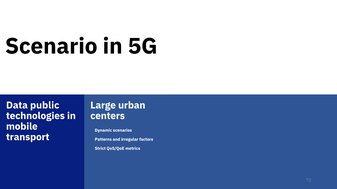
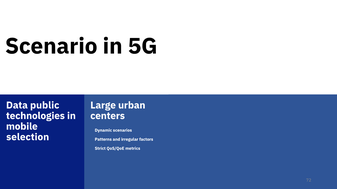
transport: transport -> selection (28, 137)
